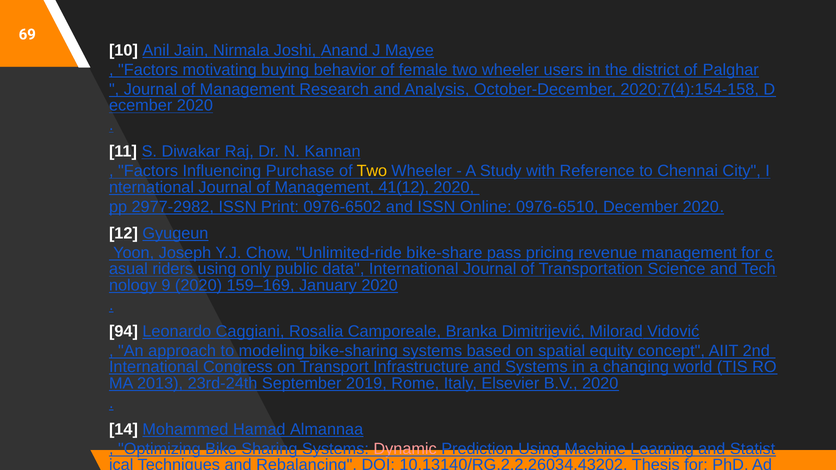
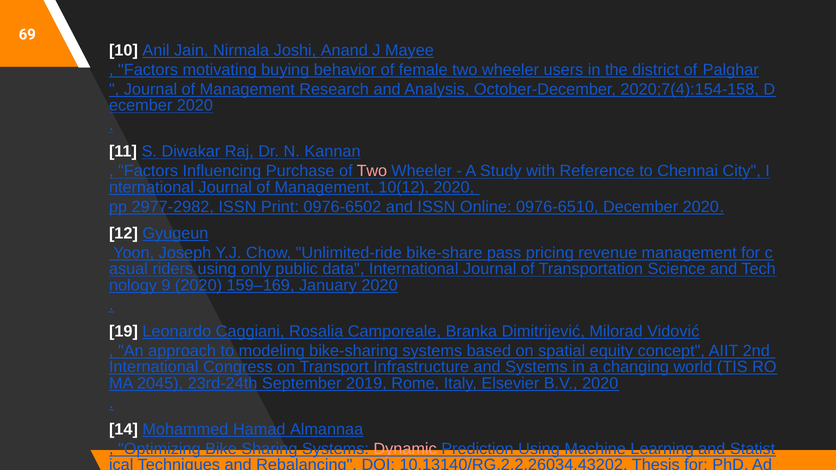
Two colour: yellow -> pink (372, 171)
41(12: 41(12 -> 10(12 (404, 187)
94: 94 -> 19 (123, 331)
2013: 2013 -> 2045 (160, 383)
